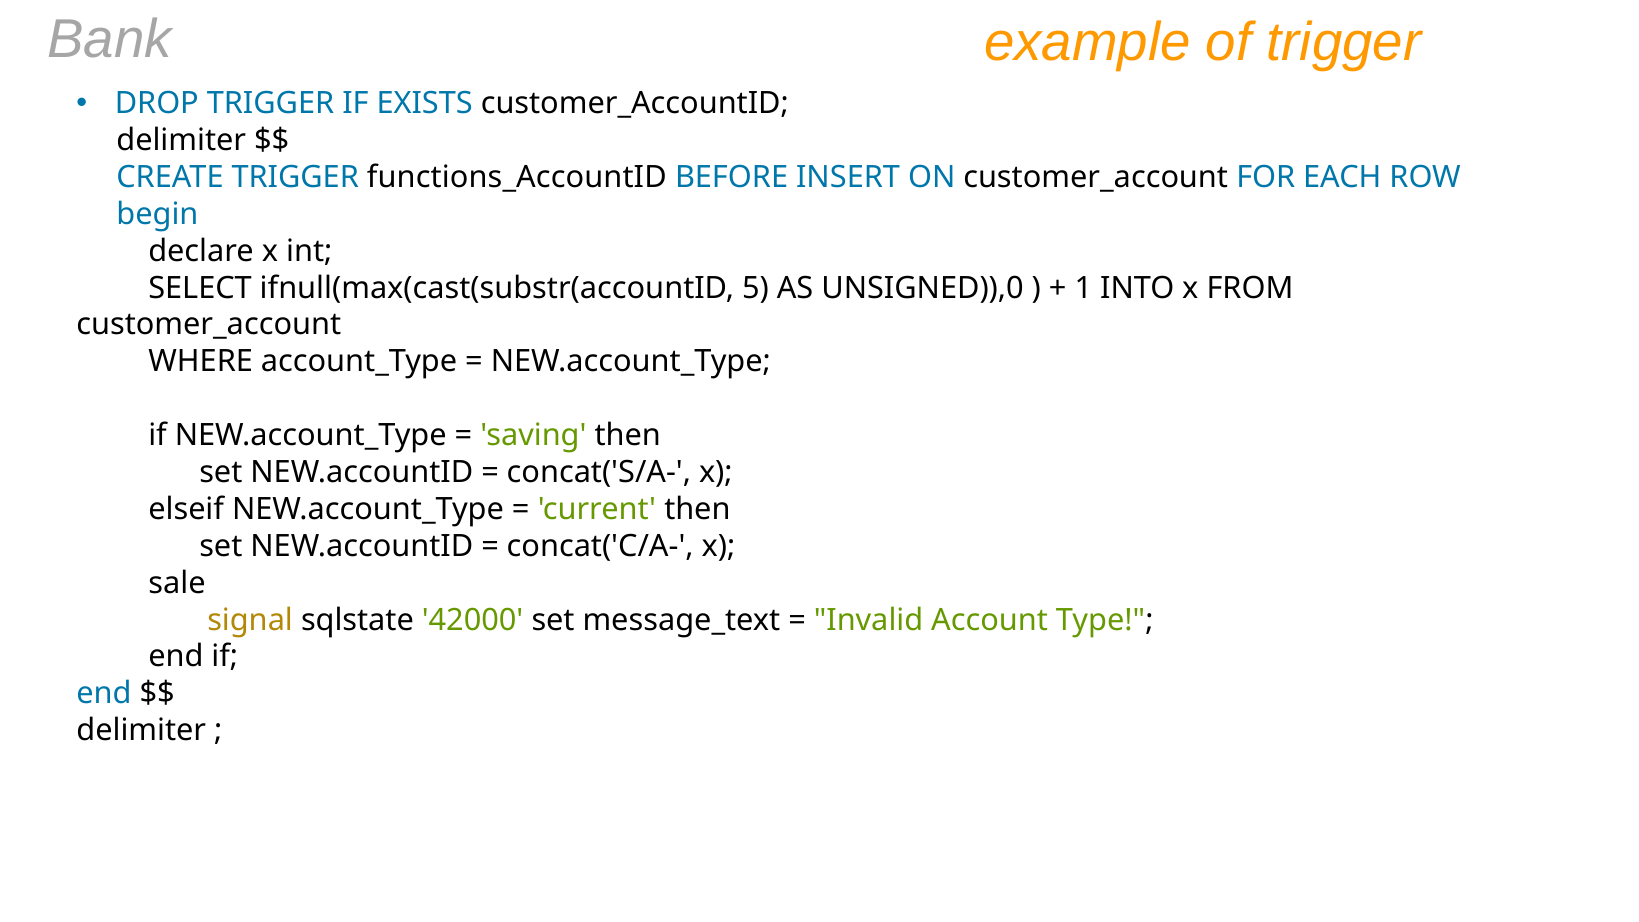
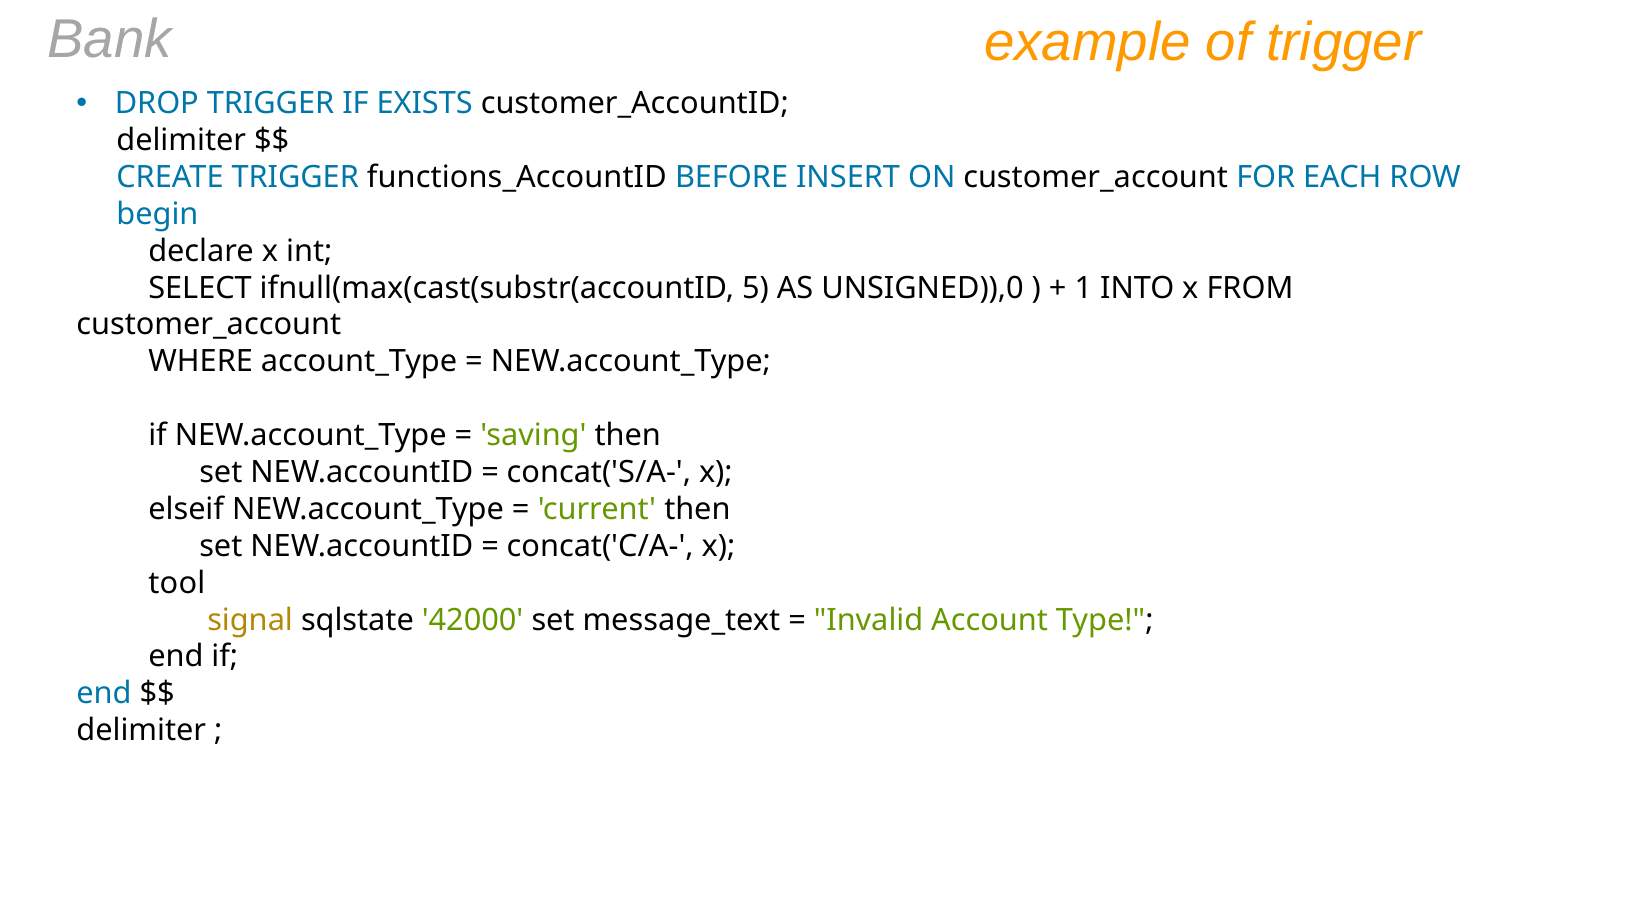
sale: sale -> tool (177, 583)
